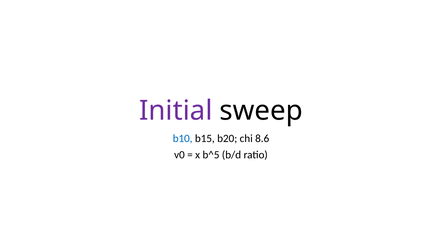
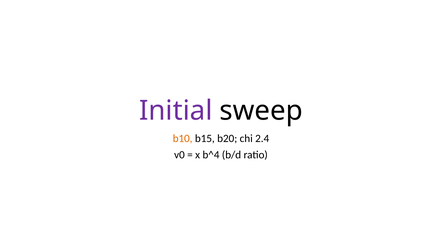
b10 colour: blue -> orange (183, 138)
8.6: 8.6 -> 2.4 (262, 138)
b^5: b^5 -> b^4 (211, 155)
